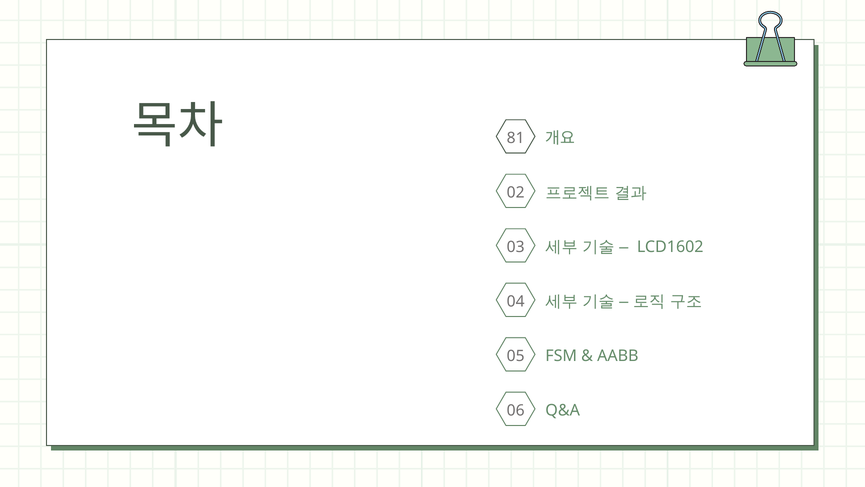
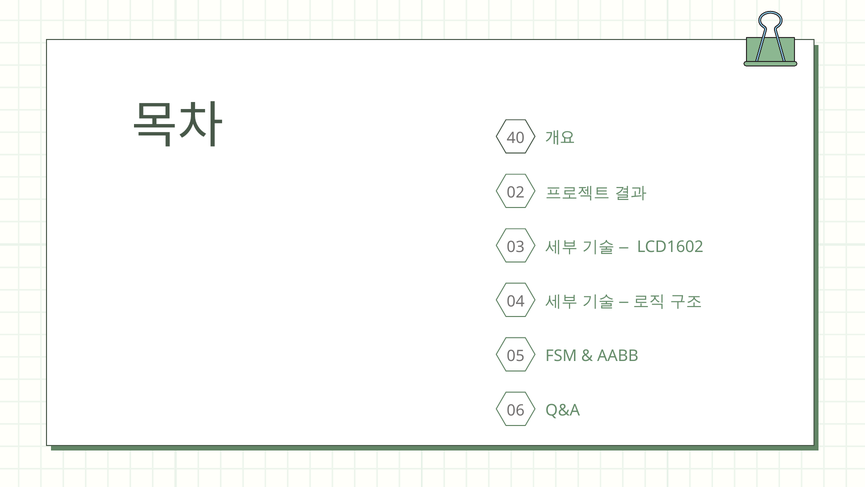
81: 81 -> 40 (516, 138)
